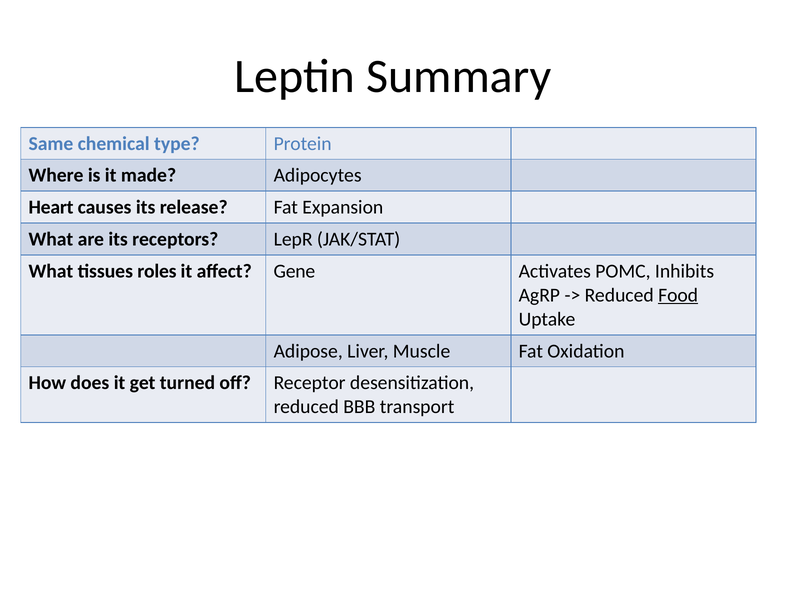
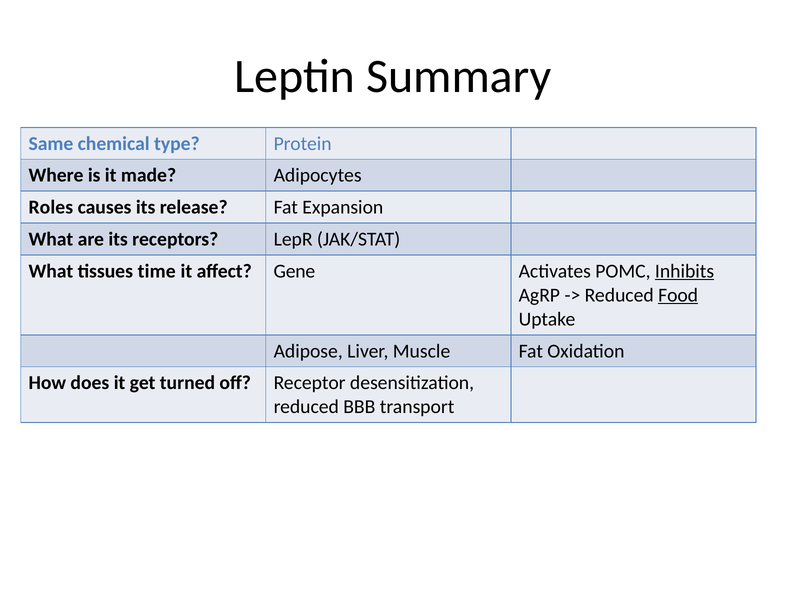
Heart: Heart -> Roles (51, 207)
roles: roles -> time (157, 271)
Inhibits underline: none -> present (685, 271)
